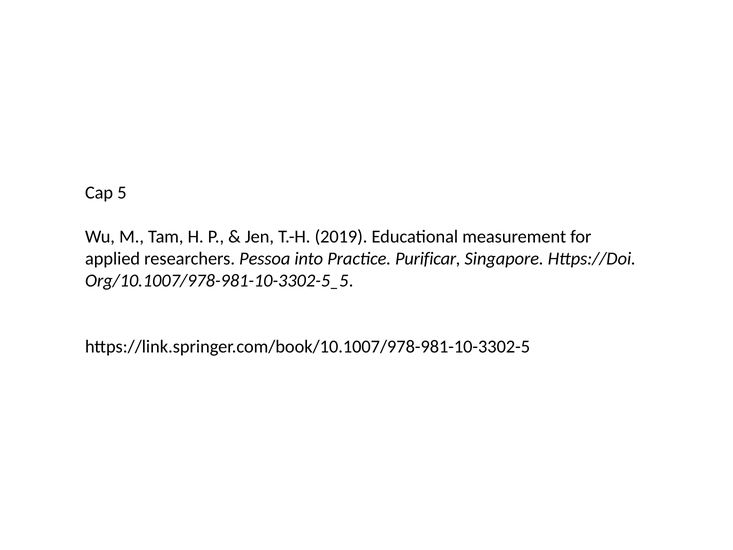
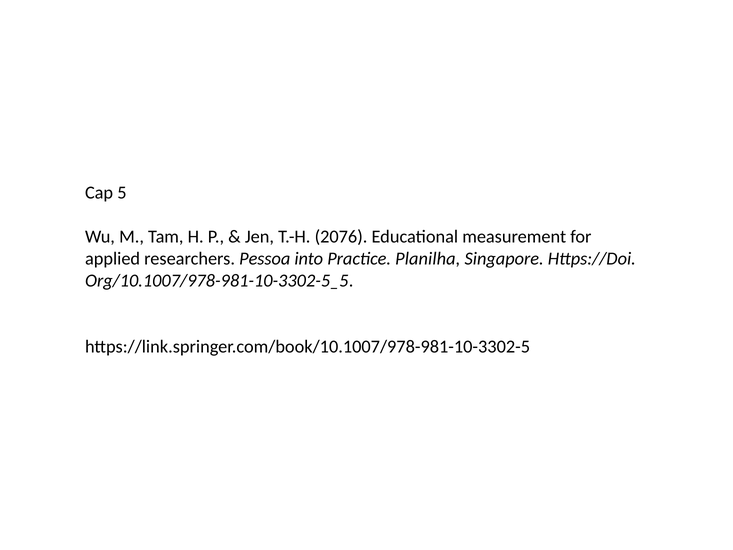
2019: 2019 -> 2076 (341, 237)
Purificar: Purificar -> Planilha (428, 259)
